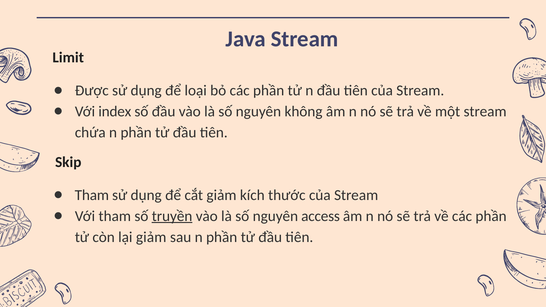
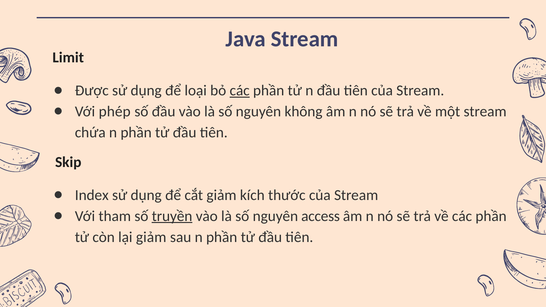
các underline: none -> present (240, 91)
index: index -> phép (115, 112)
Tham: Tham -> Index (92, 195)
